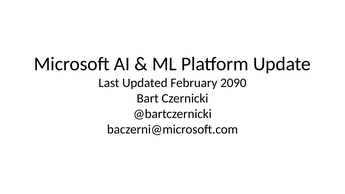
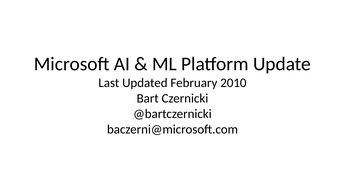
2090: 2090 -> 2010 (233, 83)
